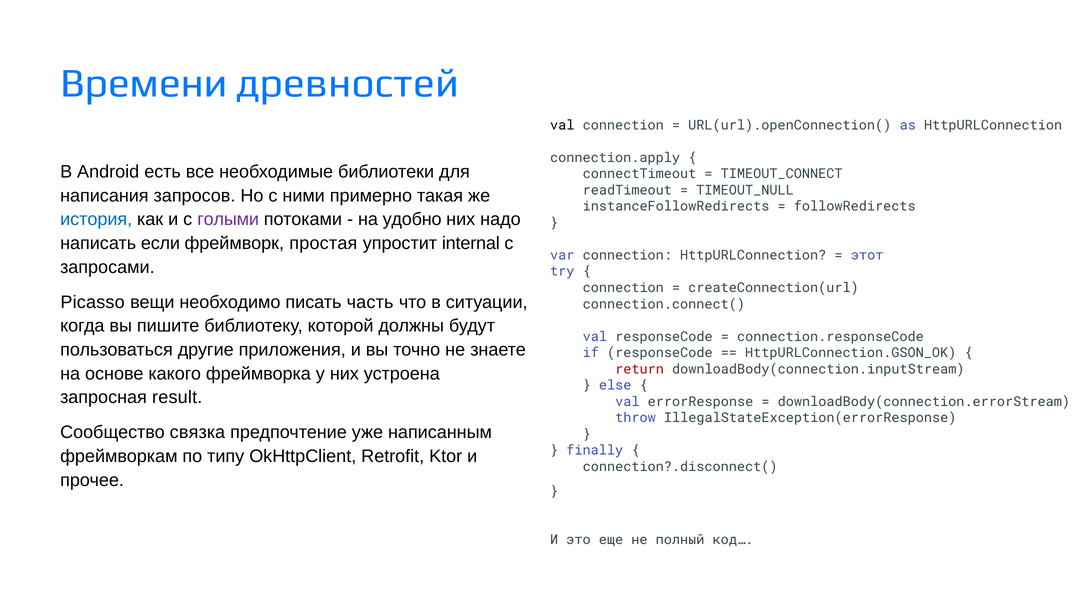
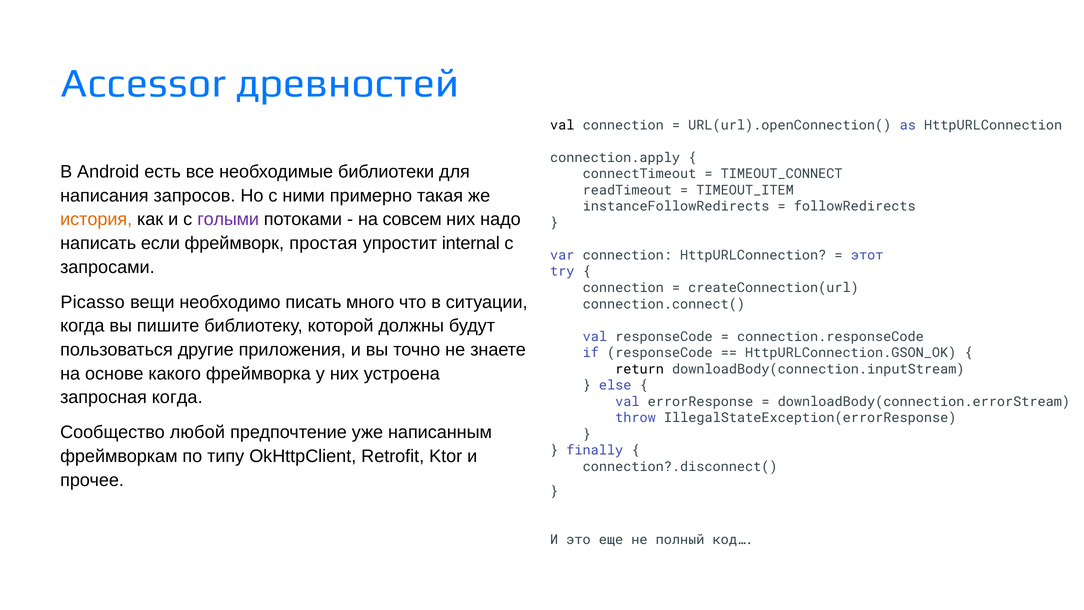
Времени: Времени -> Accessor (144, 83)
TIMEOUT_NULL: TIMEOUT_NULL -> TIMEOUT_ITEM (745, 190)
история colour: blue -> orange (96, 219)
удобно: удобно -> совсем (412, 219)
часть: часть -> много (370, 302)
return colour: red -> black (640, 369)
запросная result: result -> когда (177, 397)
связка: связка -> любой (197, 432)
